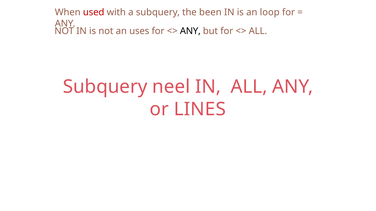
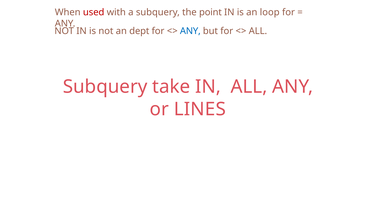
been: been -> point (210, 12)
uses: uses -> dept (139, 31)
ANY colour: black -> blue (190, 31)
neel: neel -> take (171, 87)
